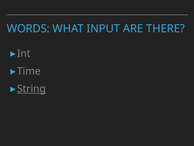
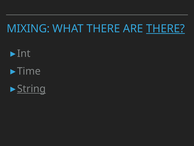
WORDS: WORDS -> MIXING (28, 29)
WHAT INPUT: INPUT -> THERE (103, 29)
THERE underline: none -> present (165, 29)
